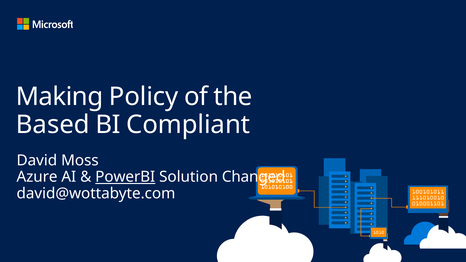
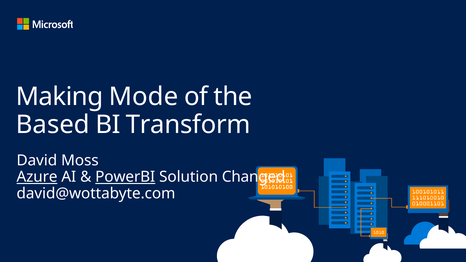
Policy: Policy -> Mode (144, 97)
Compliant: Compliant -> Transform (188, 125)
Azure underline: none -> present (37, 177)
